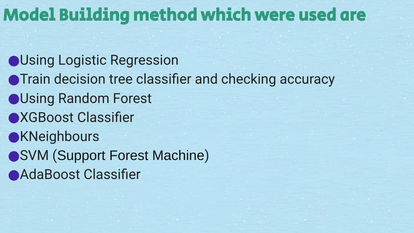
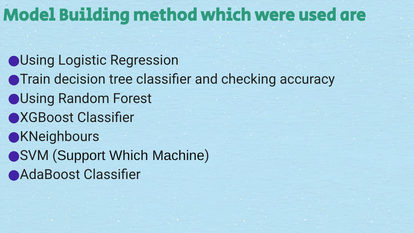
Support Forest: Forest -> Which (129, 156)
